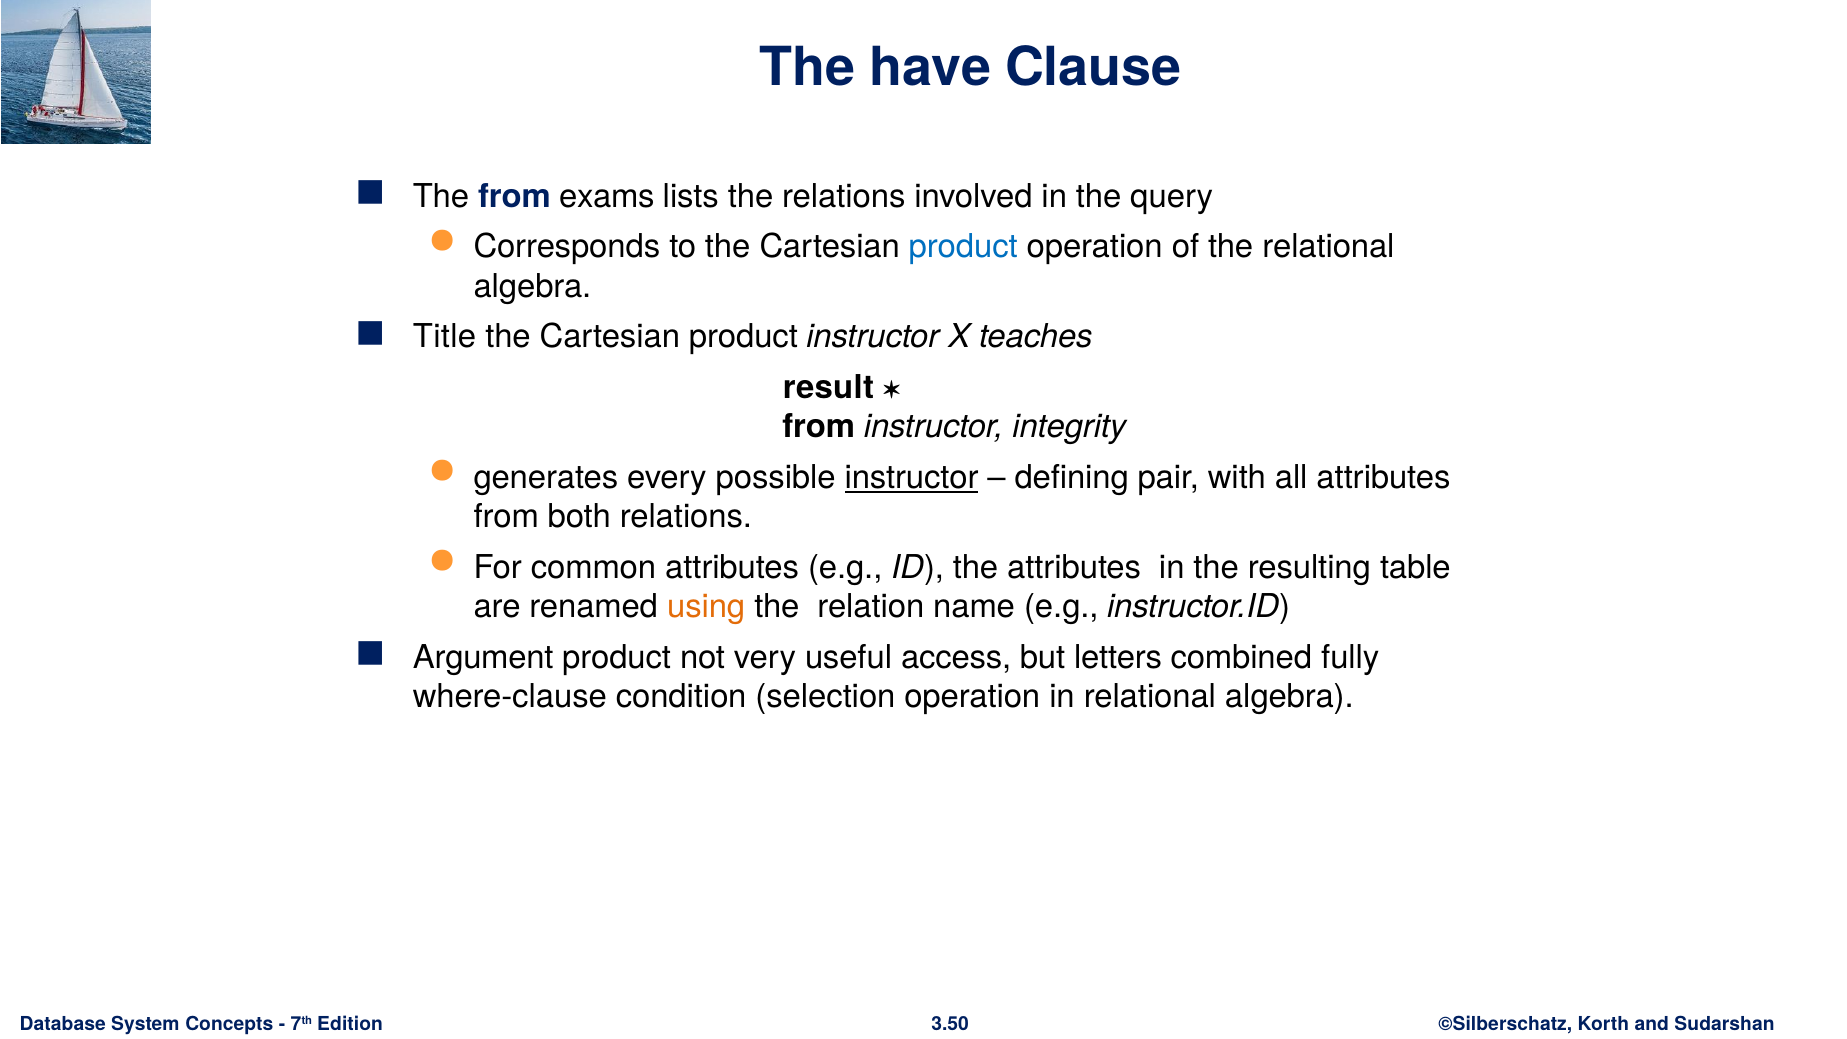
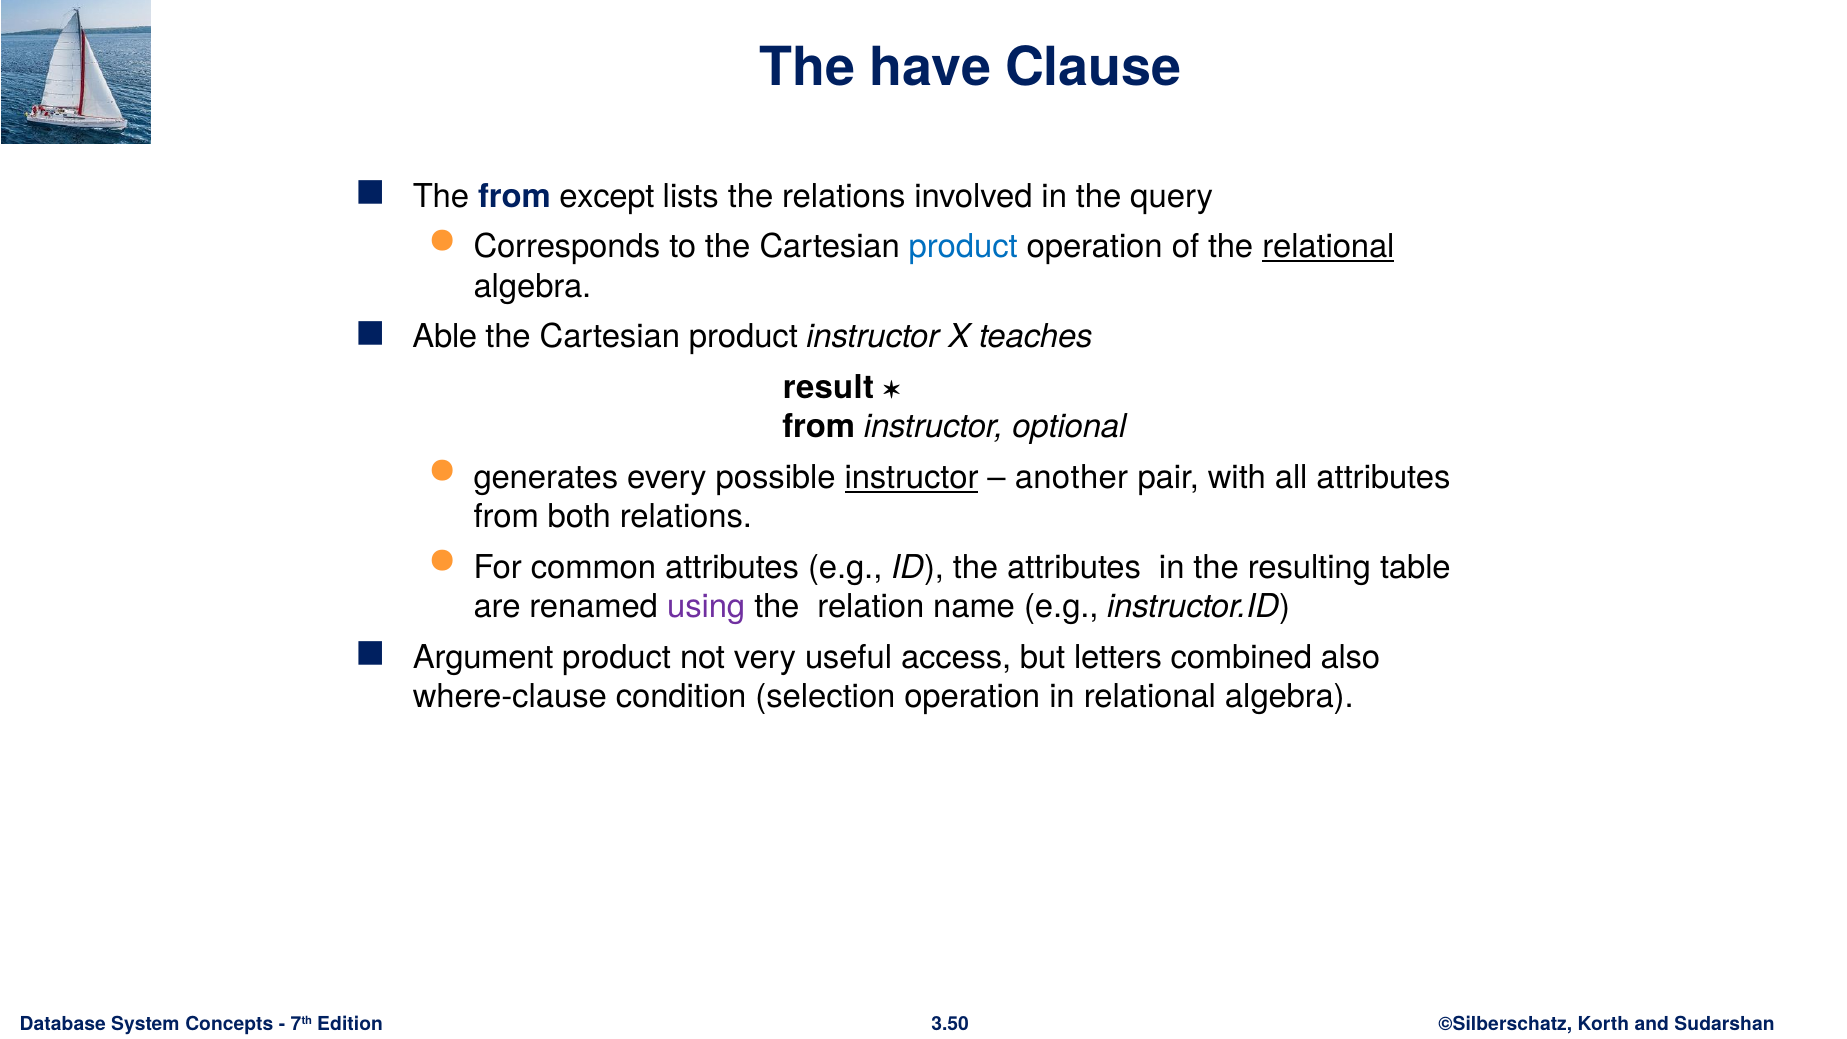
exams: exams -> except (607, 196)
relational underline: none -> present (1328, 247)
Title: Title -> Able (445, 337)
integrity: integrity -> optional (1069, 427)
defining: defining -> another (1071, 478)
using colour: orange -> purple (706, 607)
fully: fully -> also (1350, 657)
